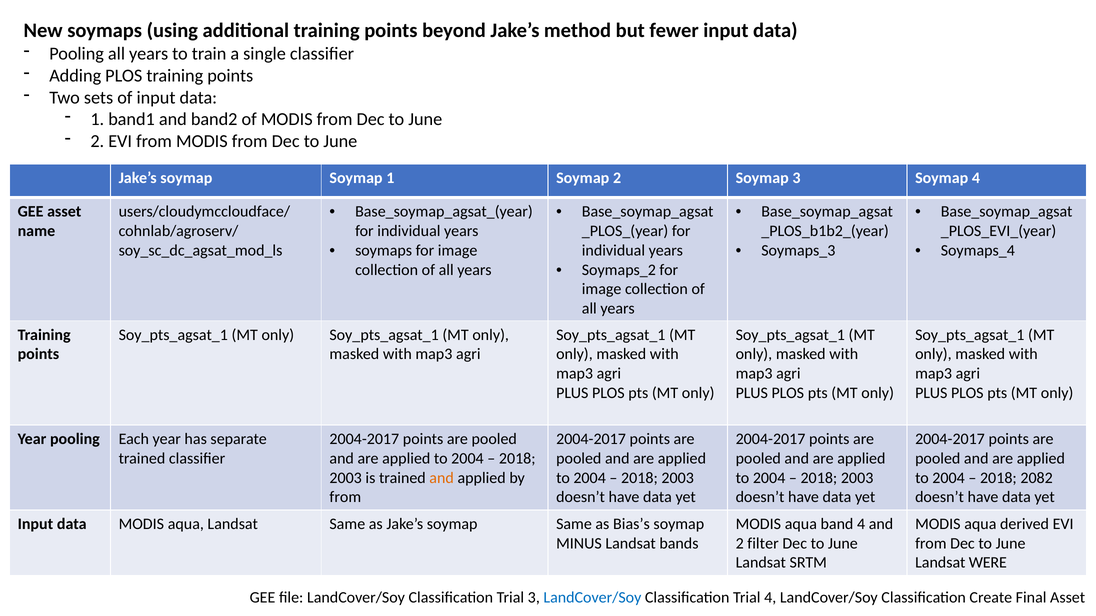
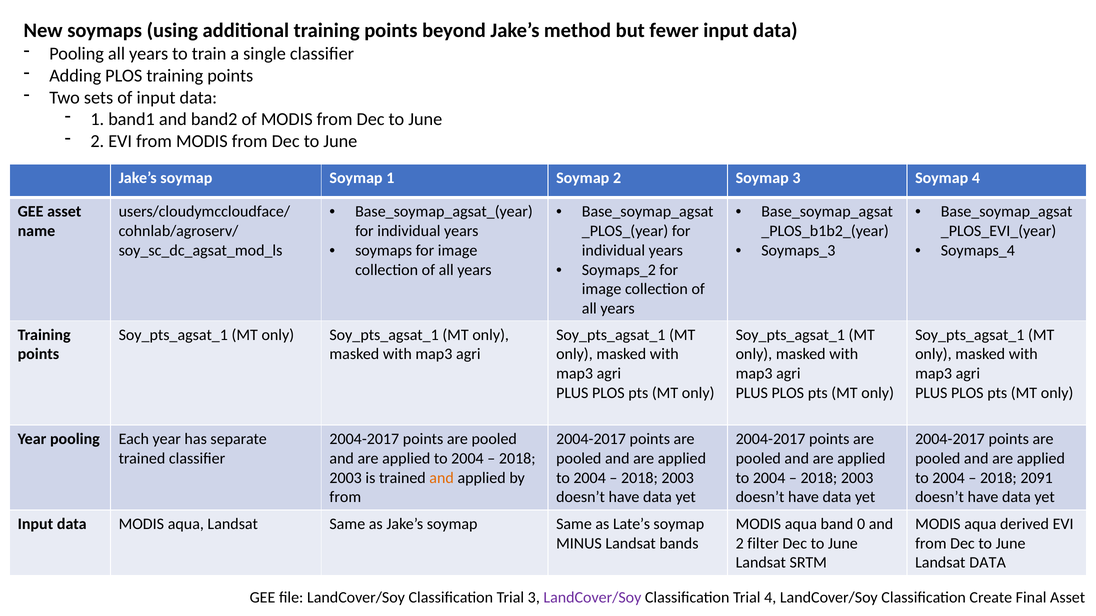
2082: 2082 -> 2091 (1037, 478)
Bias’s: Bias’s -> Late’s (632, 524)
band 4: 4 -> 0 (861, 524)
Landsat WERE: WERE -> DATA (988, 563)
LandCover/Soy colour: blue -> purple (592, 598)
